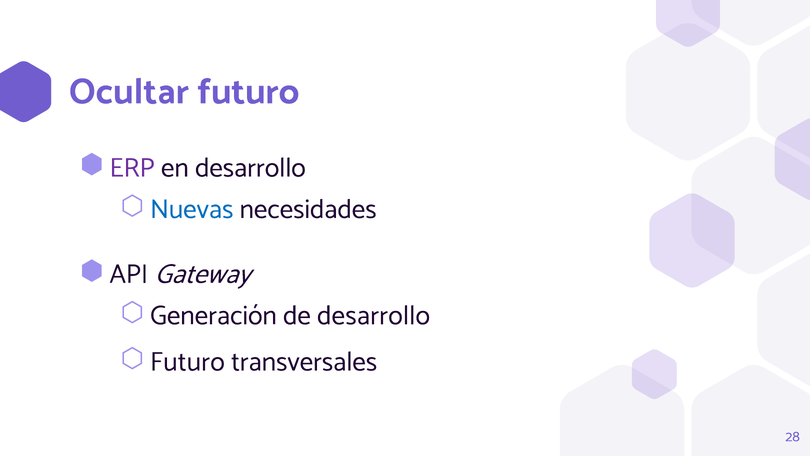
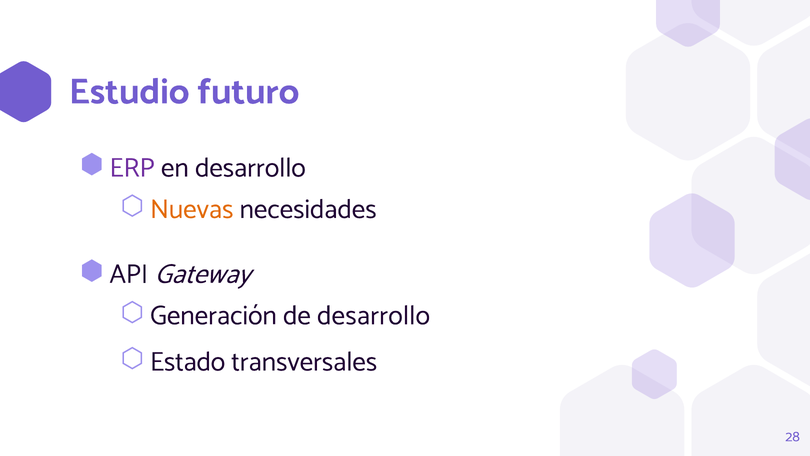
Ocultar: Ocultar -> Estudio (129, 91)
Nuevas colour: blue -> orange (192, 209)
Futuro: Futuro -> Estado (188, 361)
